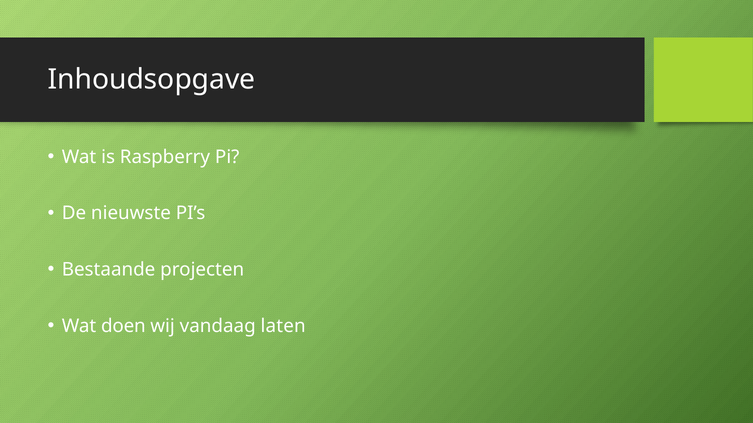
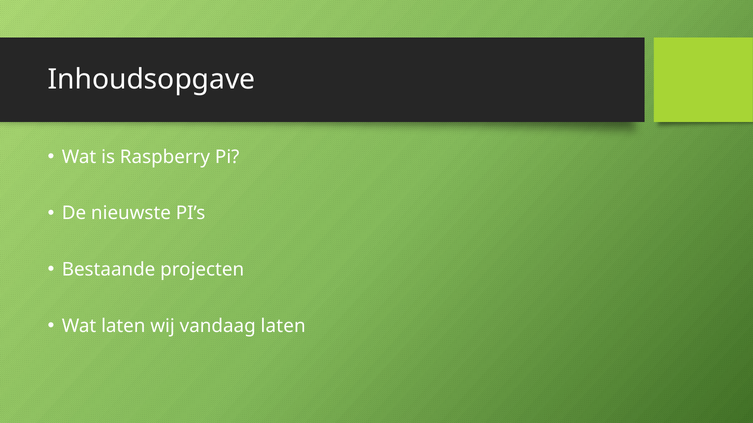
Wat doen: doen -> laten (123, 326)
